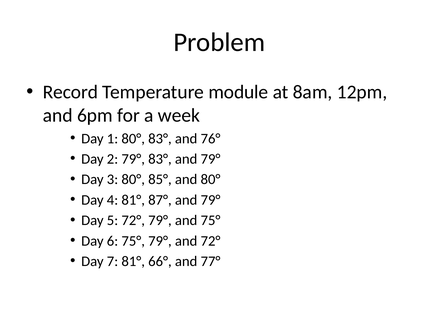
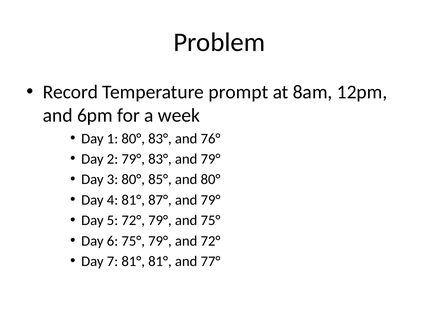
module: module -> prompt (238, 92)
81° 66°: 66° -> 81° (160, 262)
